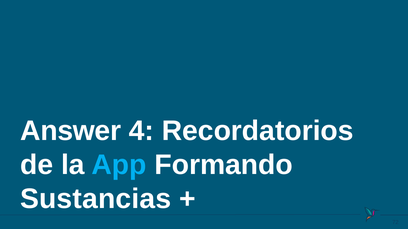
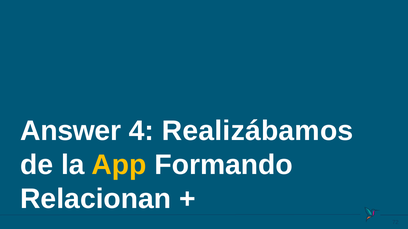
Recordatorios: Recordatorios -> Realizábamos (258, 131)
App colour: light blue -> yellow (119, 165)
Sustancias: Sustancias -> Relacionan (96, 199)
